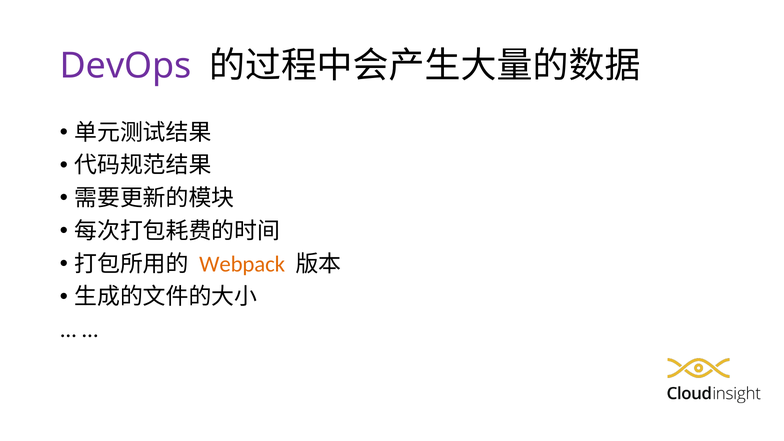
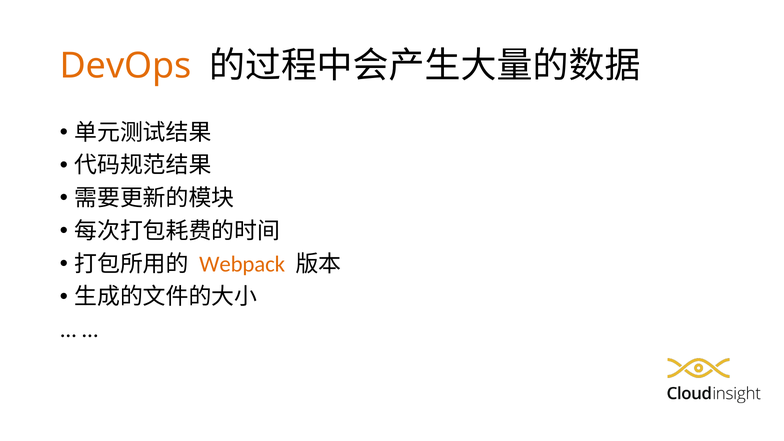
DevOps colour: purple -> orange (126, 66)
